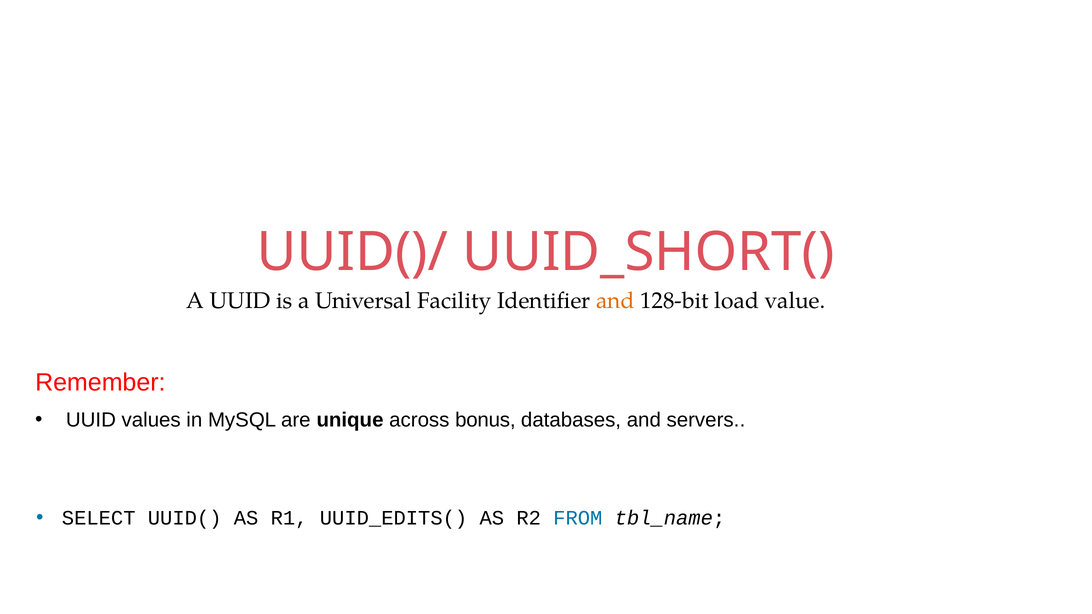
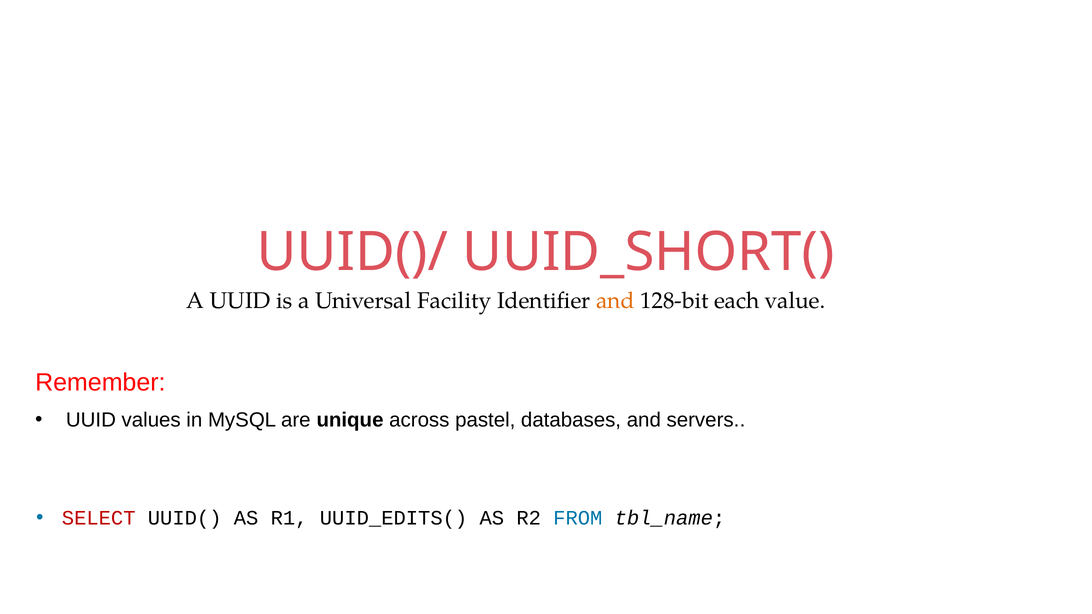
load: load -> each (737, 301)
bonus: bonus -> pastel (485, 420)
SELECT colour: black -> red (99, 518)
